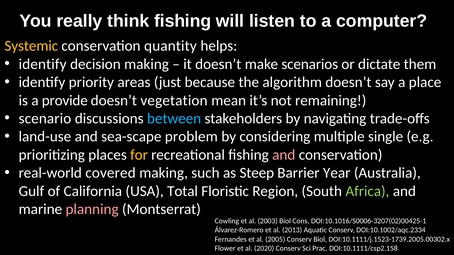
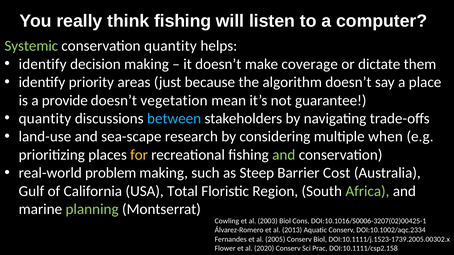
Systemic colour: yellow -> light green (31, 46)
scenarios: scenarios -> coverage (310, 64)
remaining: remaining -> guarantee (331, 101)
scenario: scenario -> quantity (45, 119)
problem: problem -> research (191, 137)
single: single -> when (385, 137)
and colour: pink -> light green (284, 155)
covered: covered -> problem (111, 173)
Year: Year -> Cost (337, 173)
planning colour: pink -> light green (92, 209)
